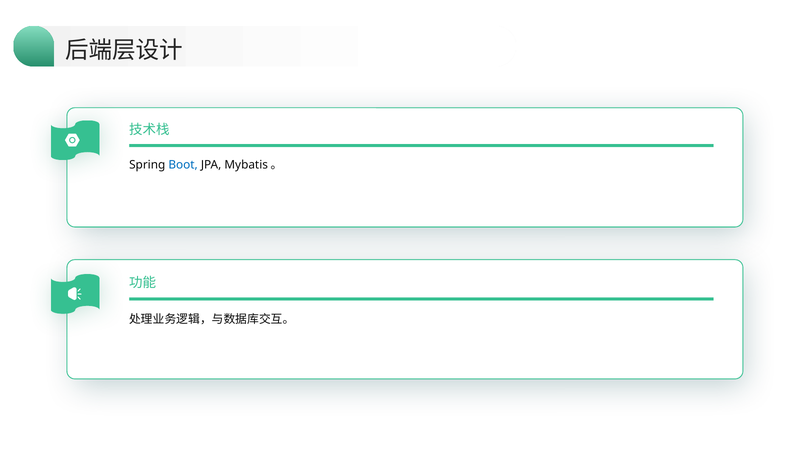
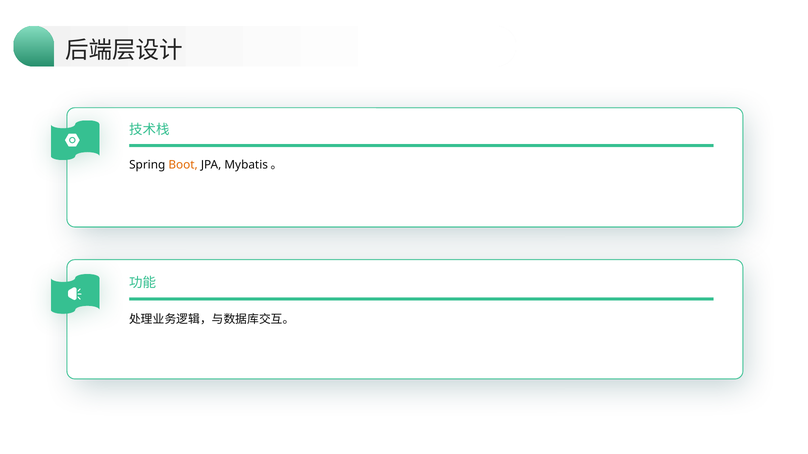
Boot colour: blue -> orange (183, 165)
